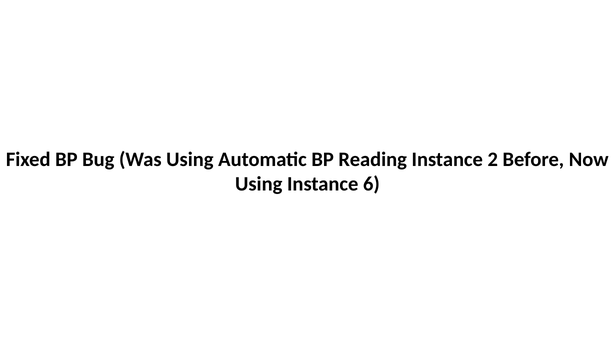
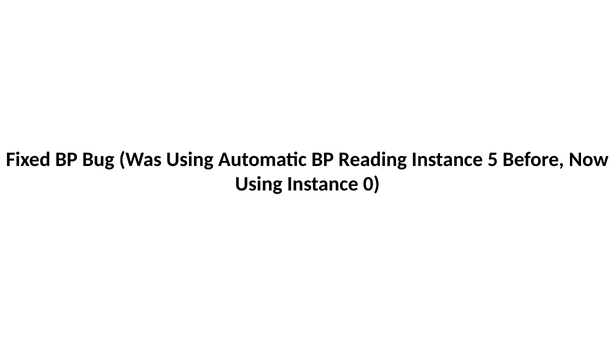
2: 2 -> 5 (493, 159)
6: 6 -> 0 (371, 184)
